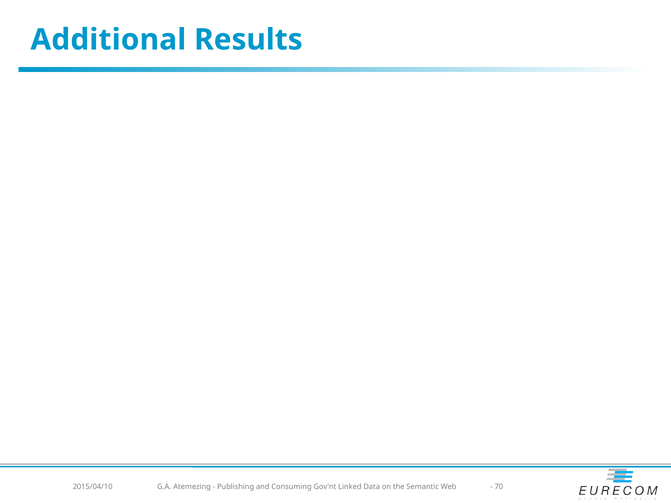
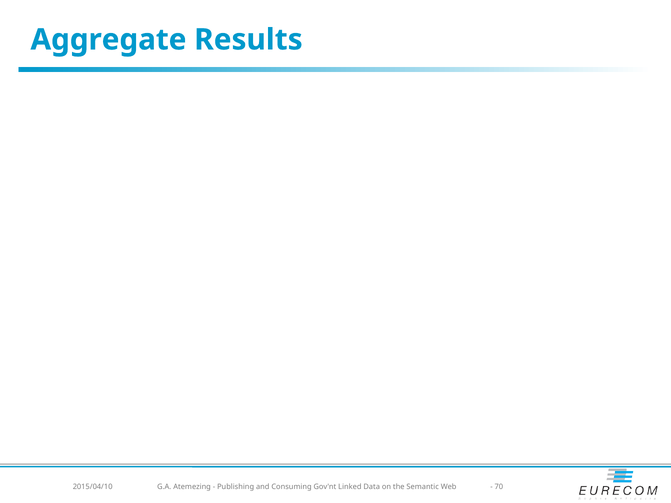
Additional: Additional -> Aggregate (108, 40)
